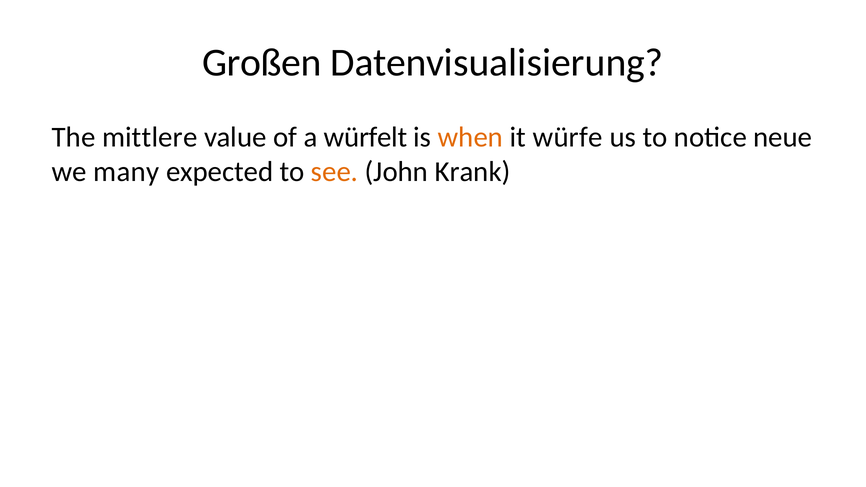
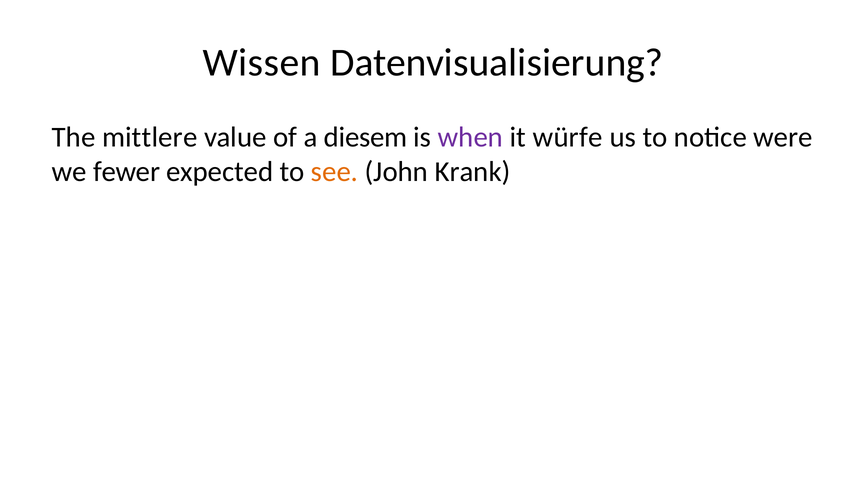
Großen: Großen -> Wissen (262, 63)
würfelt: würfelt -> diesem (366, 137)
when colour: orange -> purple (470, 137)
neue: neue -> were (783, 137)
many: many -> fewer (127, 172)
